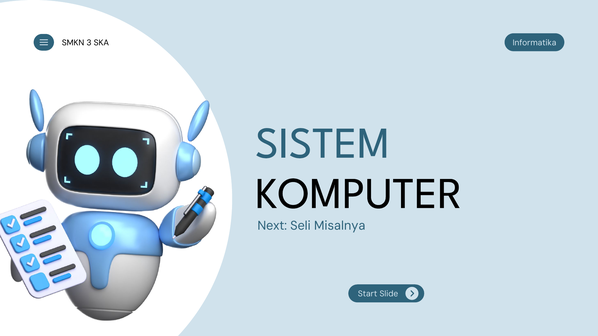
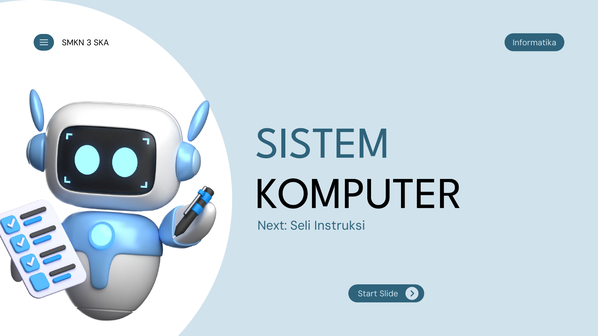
Misalnya: Misalnya -> Instruksi (340, 226)
